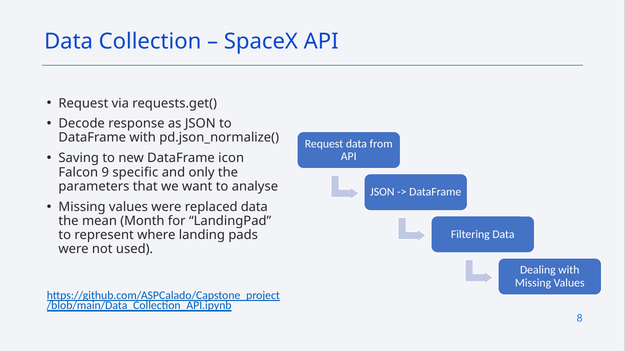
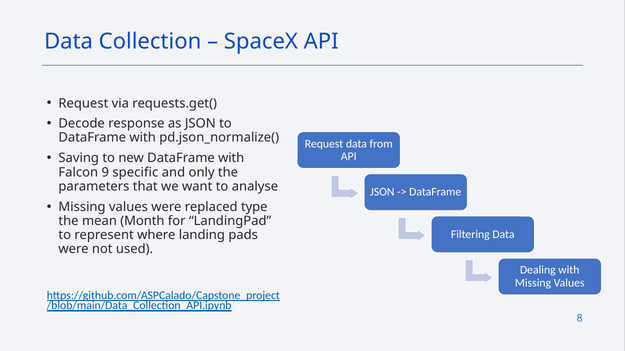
new DataFrame icon: icon -> with (231, 158)
replaced data: data -> type (254, 207)
